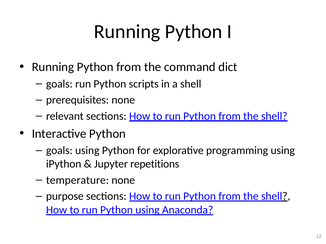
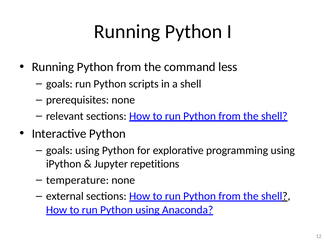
dict: dict -> less (228, 67)
purpose: purpose -> external (65, 197)
